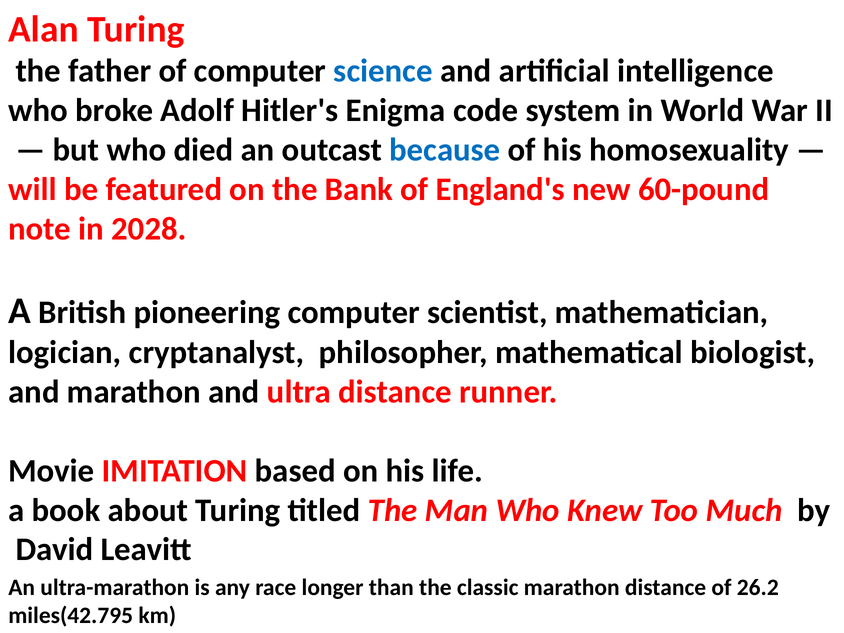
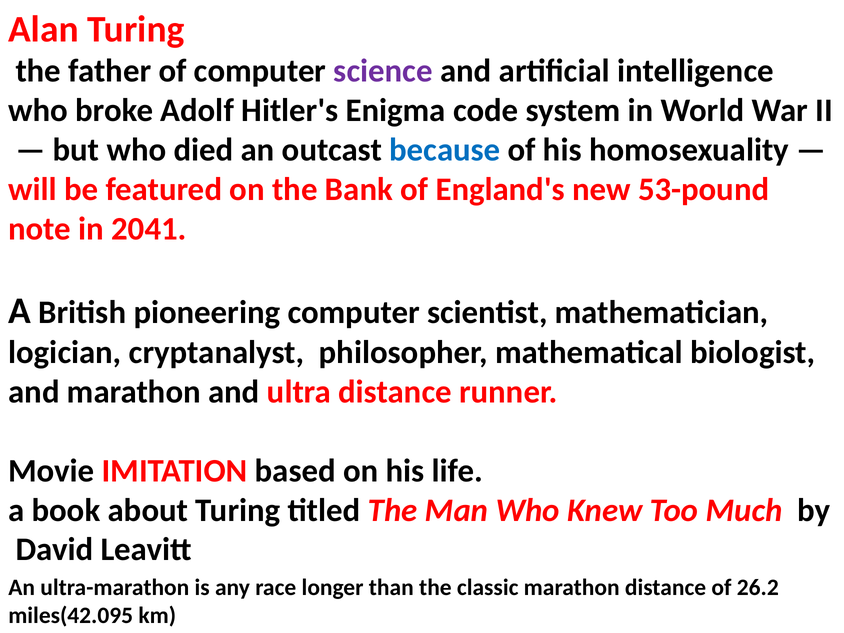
science colour: blue -> purple (383, 71)
60-pound: 60-pound -> 53-pound (704, 189)
2028: 2028 -> 2041 (149, 229)
miles(42.795: miles(42.795 -> miles(42.095 (71, 616)
